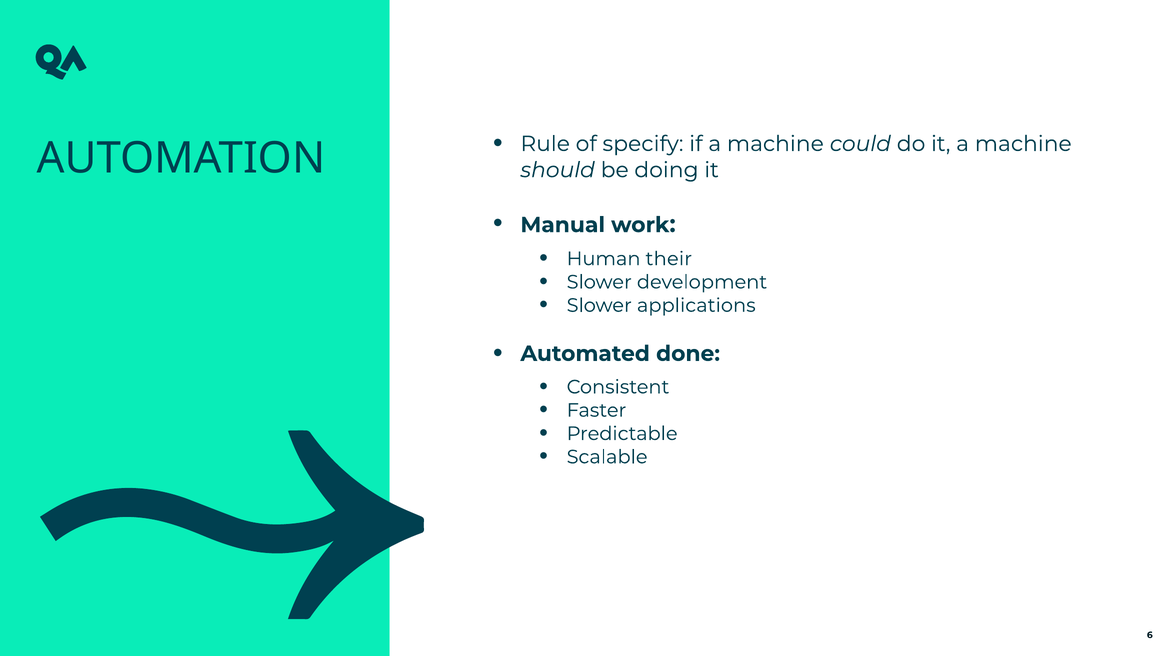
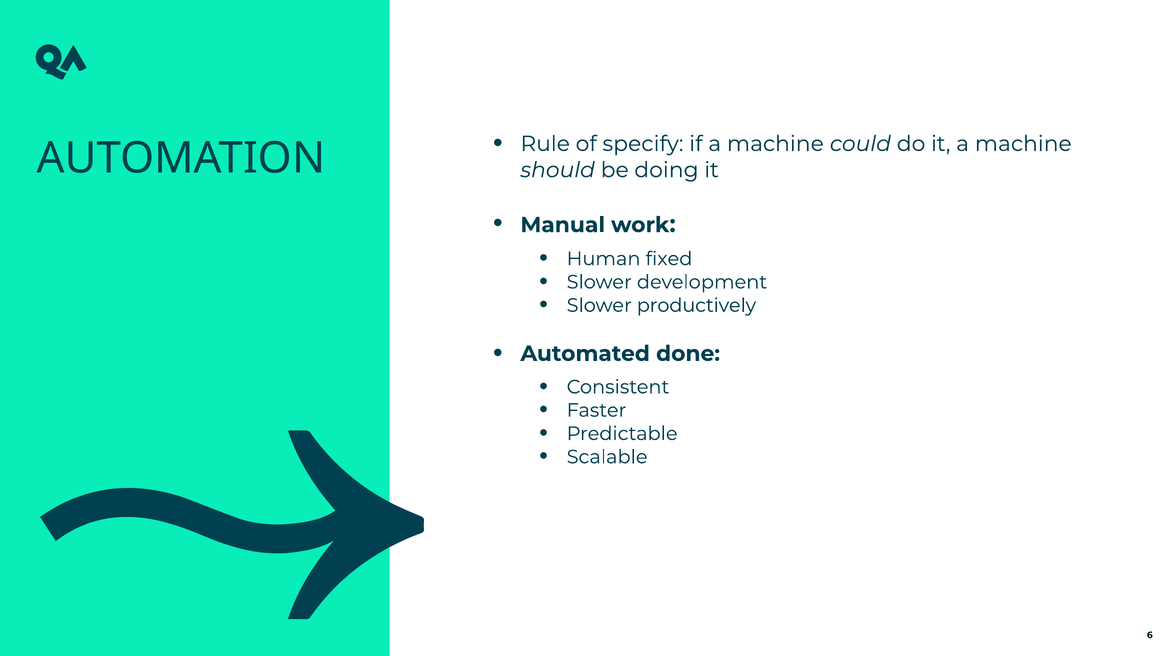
their: their -> fixed (669, 259)
applications: applications -> productively (696, 306)
